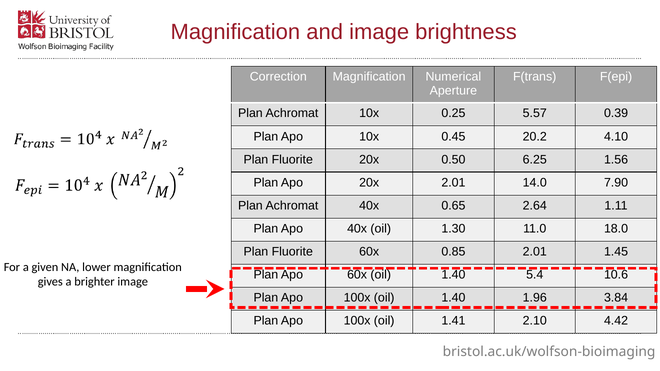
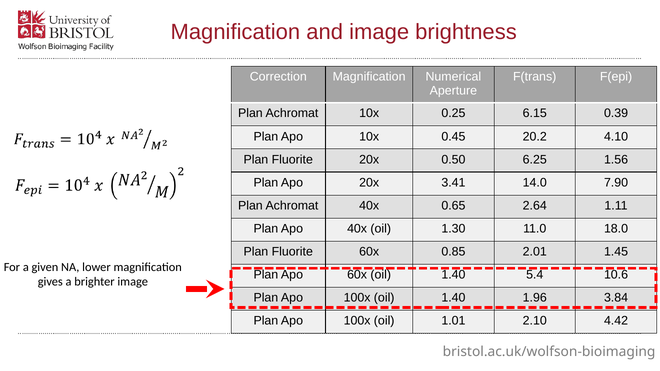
5.57: 5.57 -> 6.15 (535, 113)
20x 2.01: 2.01 -> 3.41 (453, 183)
1.41: 1.41 -> 1.01 (453, 321)
